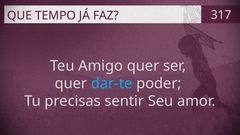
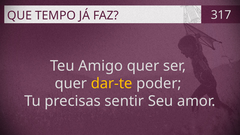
dar-te colour: light blue -> yellow (112, 83)
